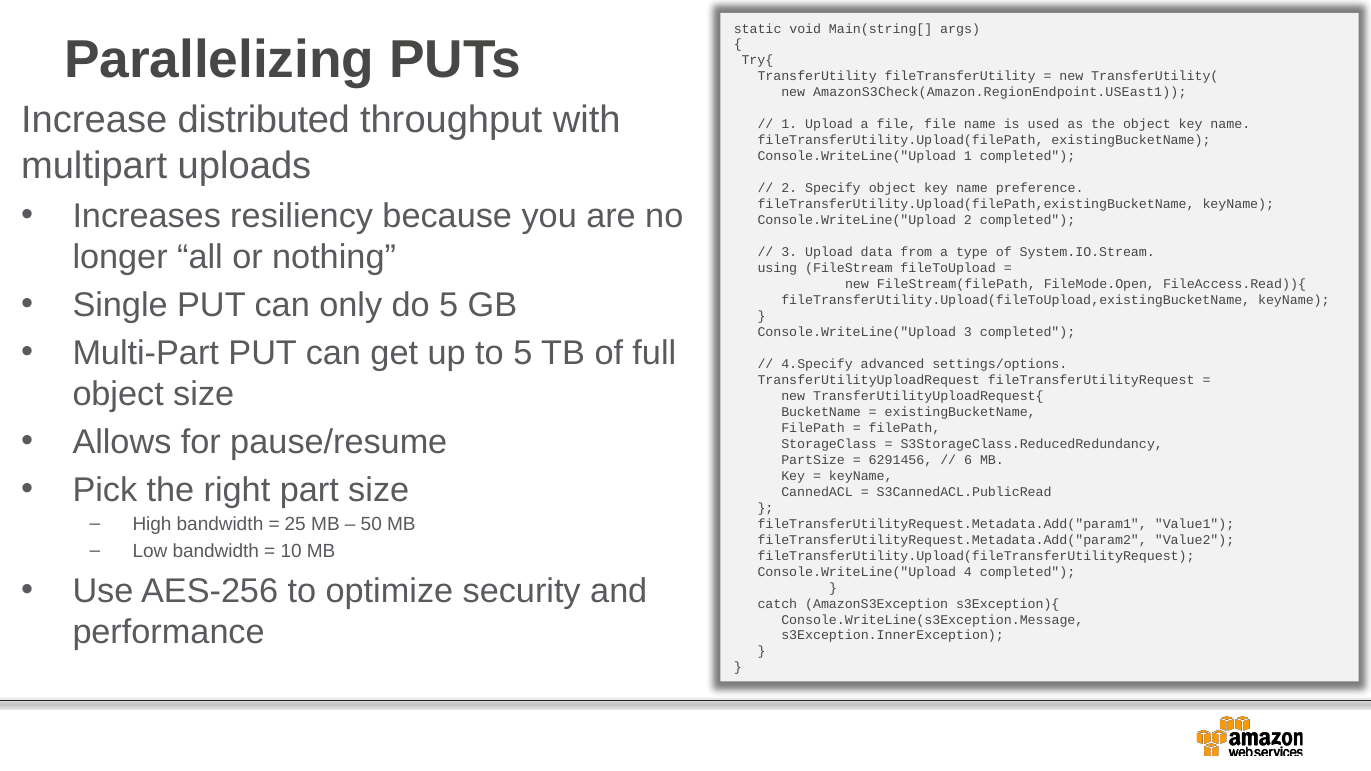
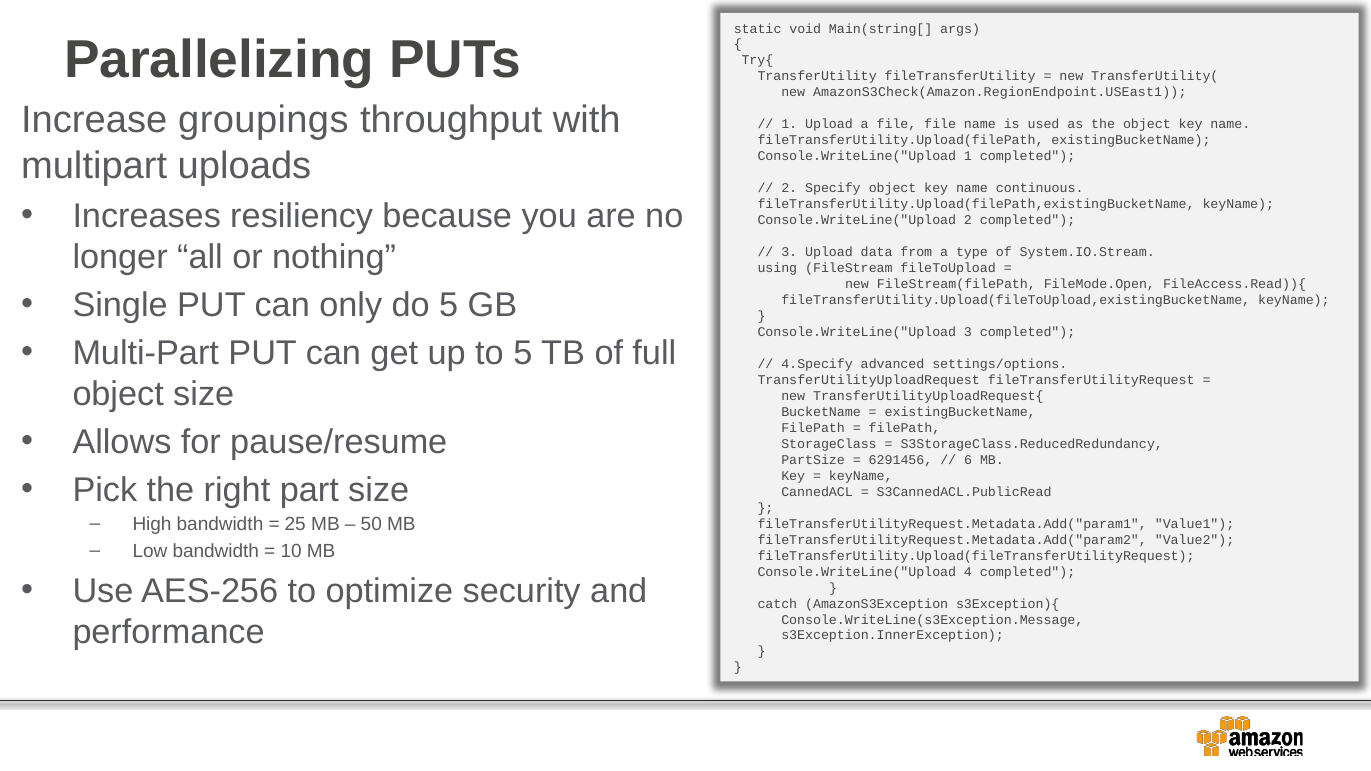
distributed: distributed -> groupings (263, 120)
preference: preference -> continuous (1040, 188)
